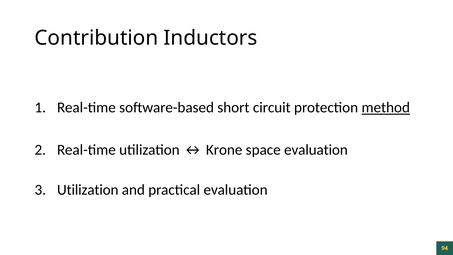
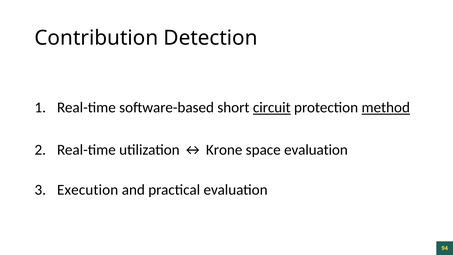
Inductors: Inductors -> Detection (211, 38)
circuit underline: none -> present (272, 108)
Utilization: Utilization -> Execution (88, 190)
